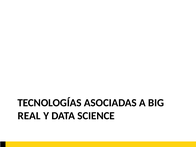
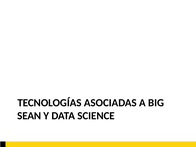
REAL: REAL -> SEAN (29, 116)
